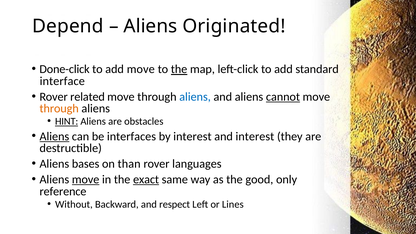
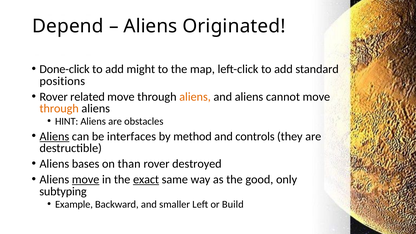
add move: move -> might (141, 69)
the underline: present -> none (179, 69)
interface: interface -> positions (62, 81)
aliens colour: blue -> orange (195, 97)
cannot underline: present -> none (283, 97)
HINT underline: present -> none (67, 122)
by interest: interest -> method (193, 136)
and interest: interest -> controls (255, 136)
languages: languages -> destroyed (197, 164)
reference: reference -> subtyping (63, 191)
Without: Without -> Example (74, 204)
respect: respect -> smaller (175, 204)
Lines: Lines -> Build (233, 204)
